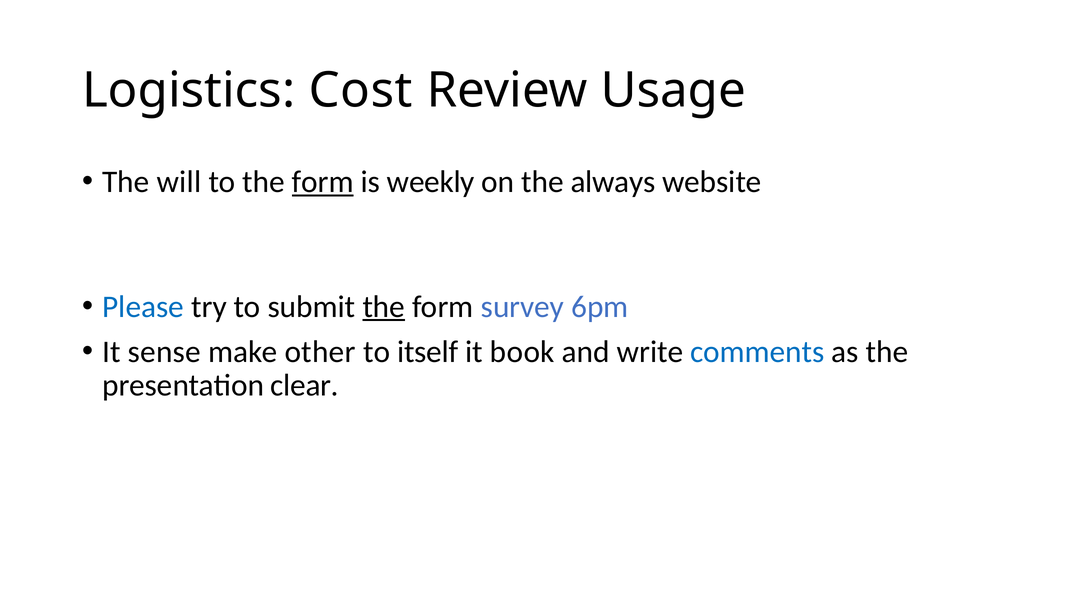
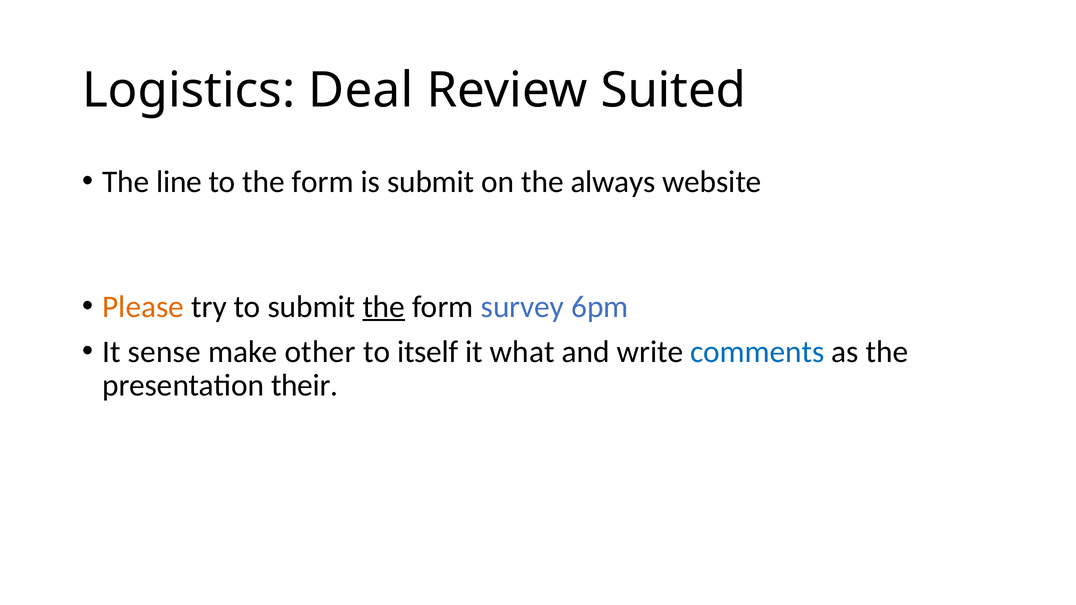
Cost: Cost -> Deal (361, 90)
Usage: Usage -> Suited (673, 90)
will: will -> line (179, 182)
form underline: present -> none (323, 182)
is weekly: weekly -> submit (431, 182)
Please colour: blue -> orange (143, 307)
book: book -> what (522, 352)
clear: clear -> their (305, 386)
